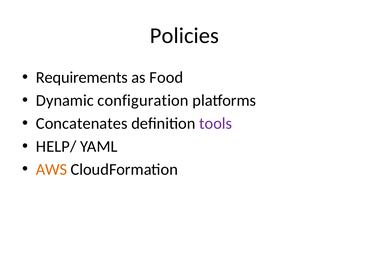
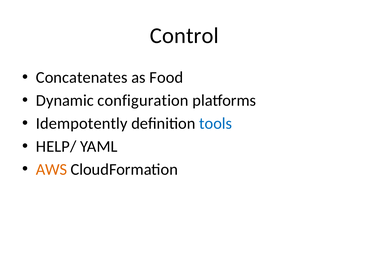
Policies: Policies -> Control (184, 36)
Requirements: Requirements -> Concatenates (82, 77)
Concatenates: Concatenates -> Idempotently (82, 123)
tools colour: purple -> blue (216, 123)
